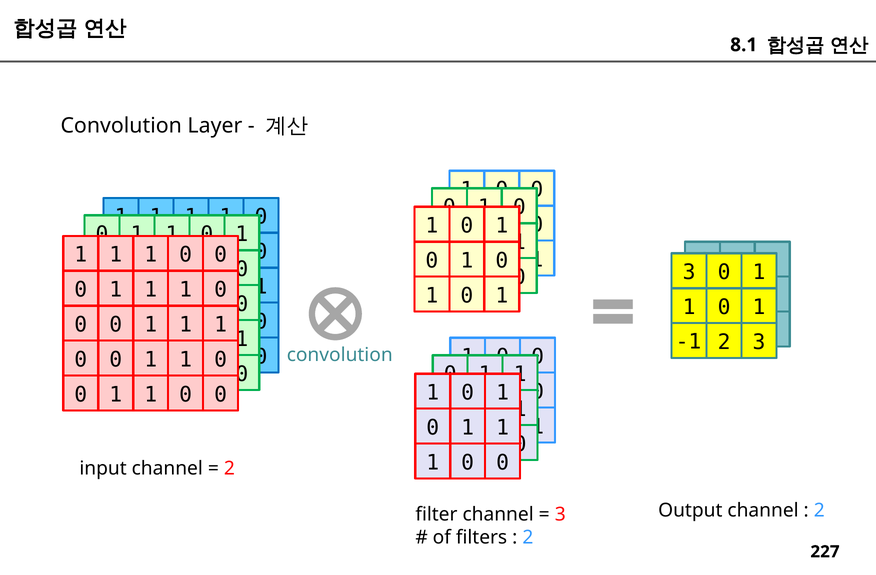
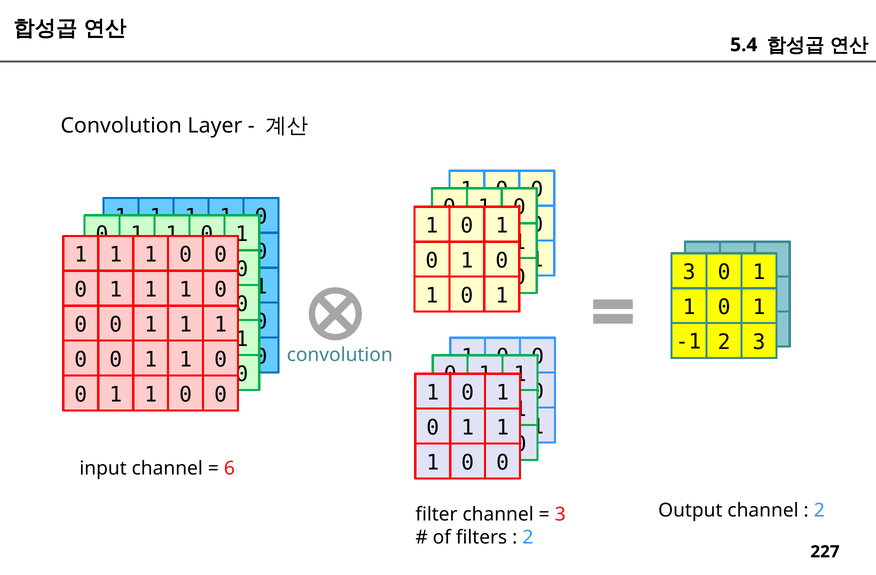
8.1: 8.1 -> 5.4 (744, 45)
2: 2 -> 6 (229, 469)
